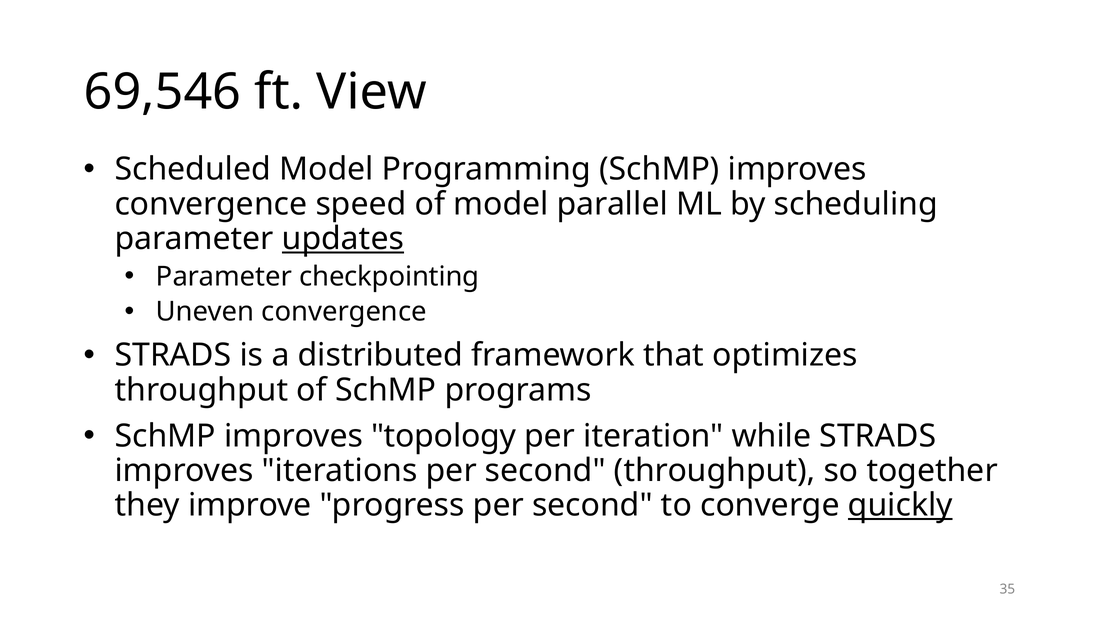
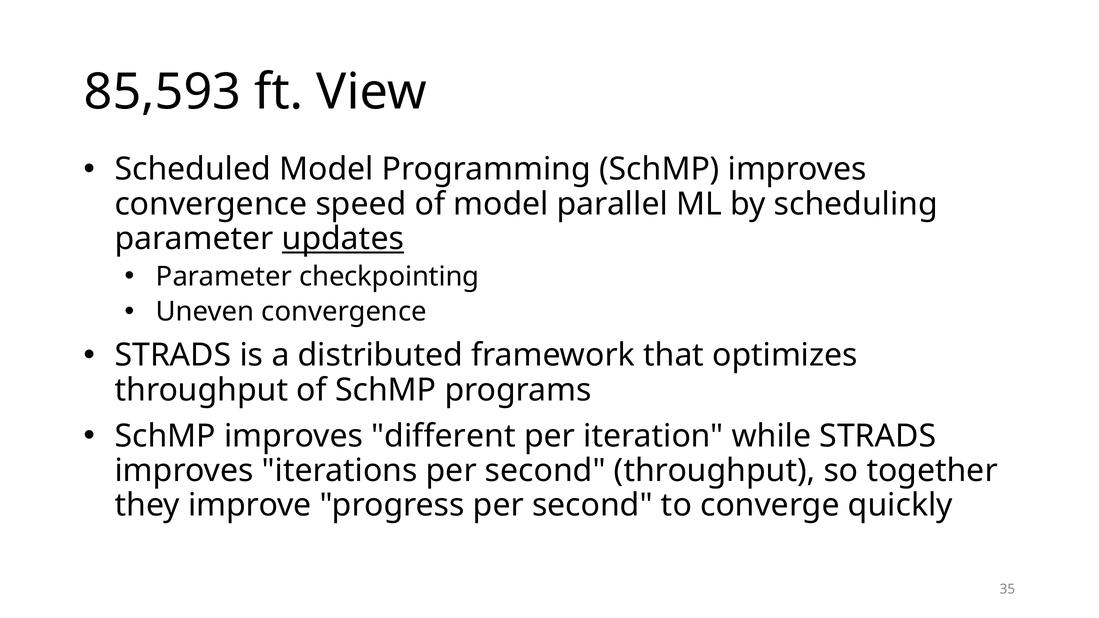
69,546: 69,546 -> 85,593 (163, 92)
topology: topology -> different (443, 436)
quickly underline: present -> none (900, 505)
